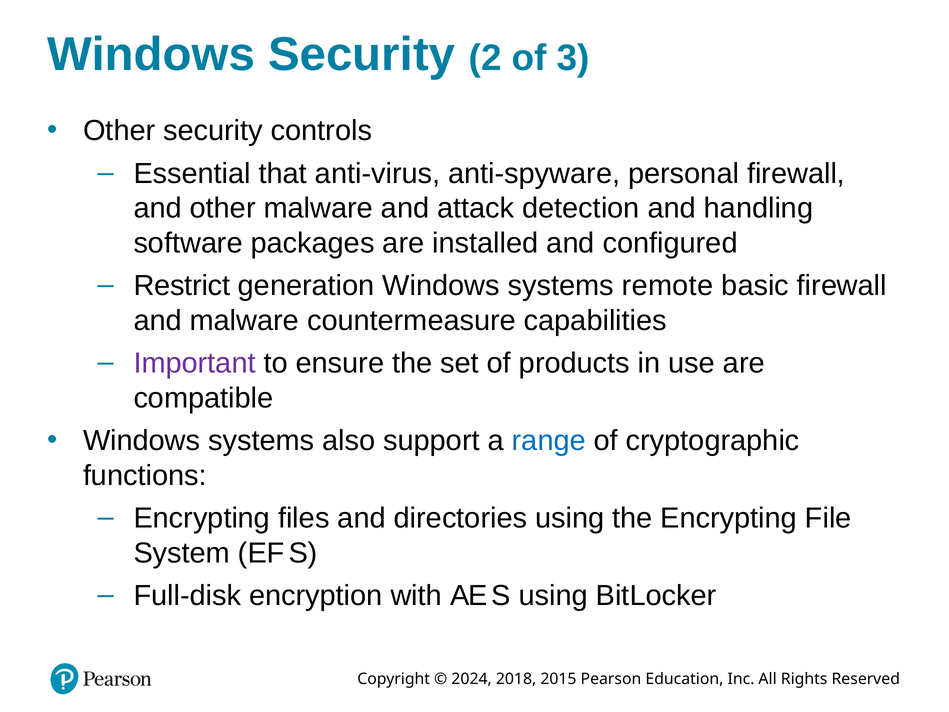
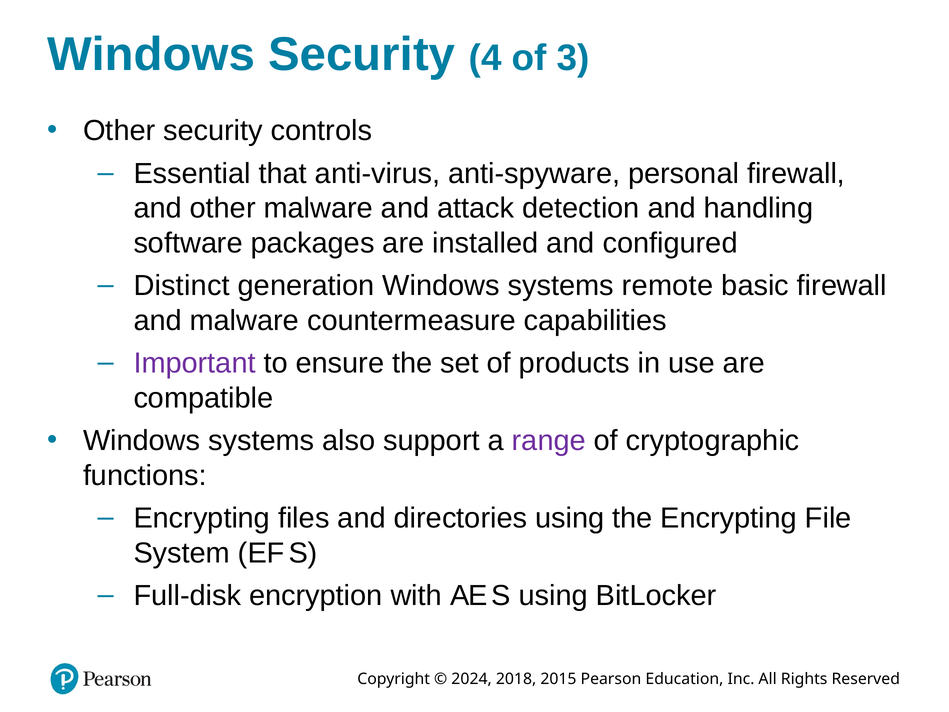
2: 2 -> 4 (485, 58)
Restrict: Restrict -> Distinct (182, 286)
range colour: blue -> purple (549, 441)
